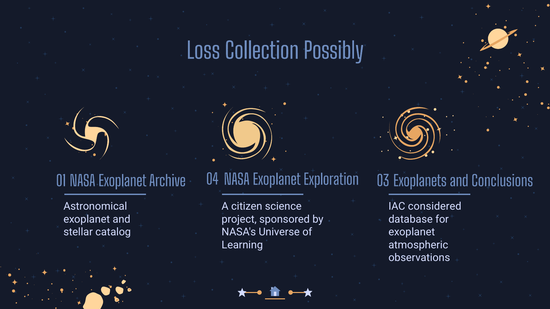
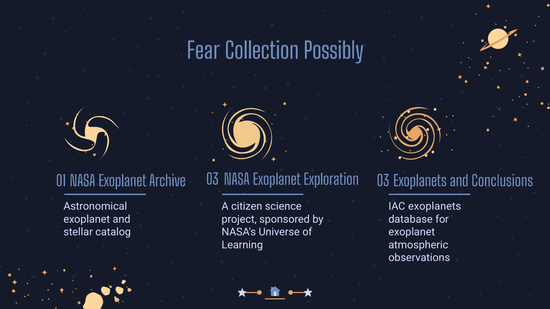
Loss: Loss -> Fear (203, 51)
01 04: 04 -> 03 (212, 180)
IAC considered: considered -> exoplanets (435, 207)
